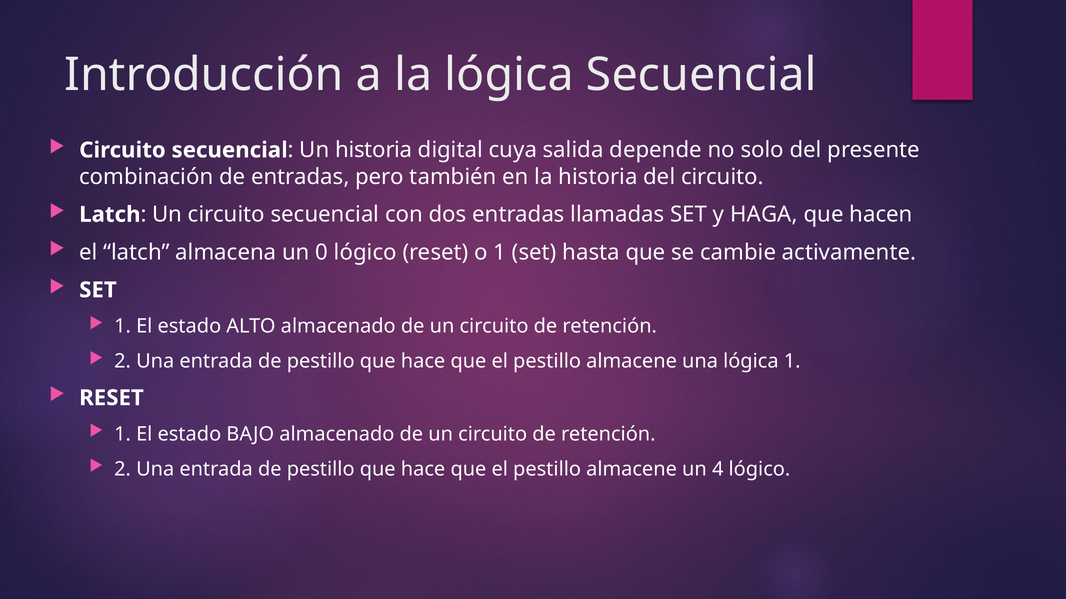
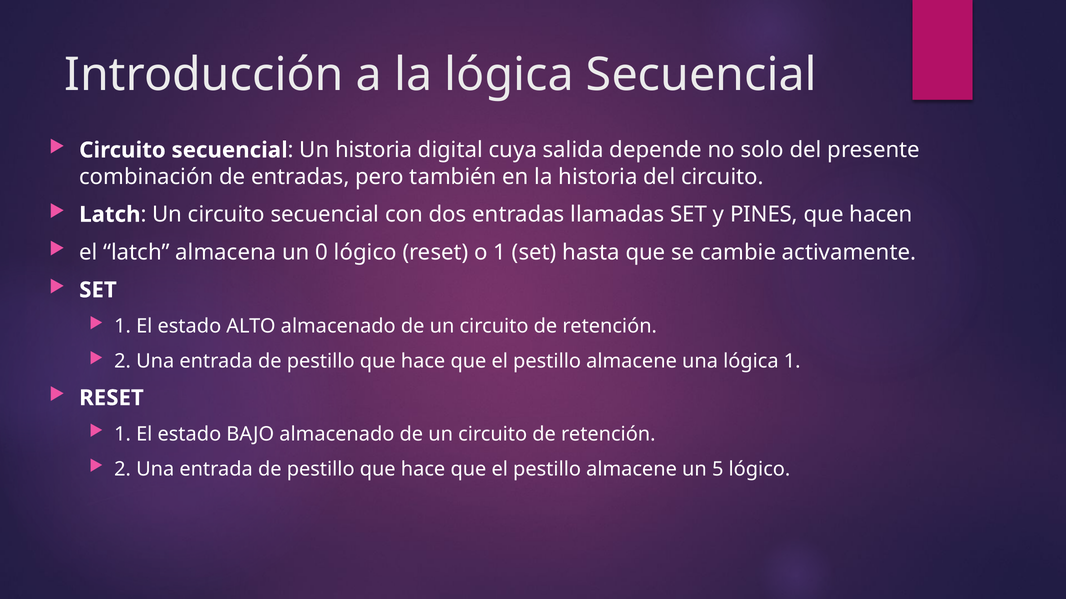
HAGA: HAGA -> PINES (764, 215)
4: 4 -> 5 (718, 470)
